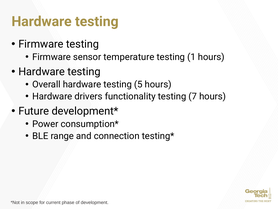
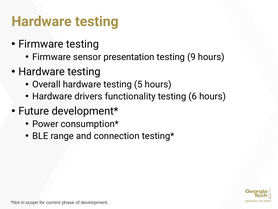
temperature: temperature -> presentation (129, 57)
1: 1 -> 9 (191, 57)
7: 7 -> 6 (193, 96)
